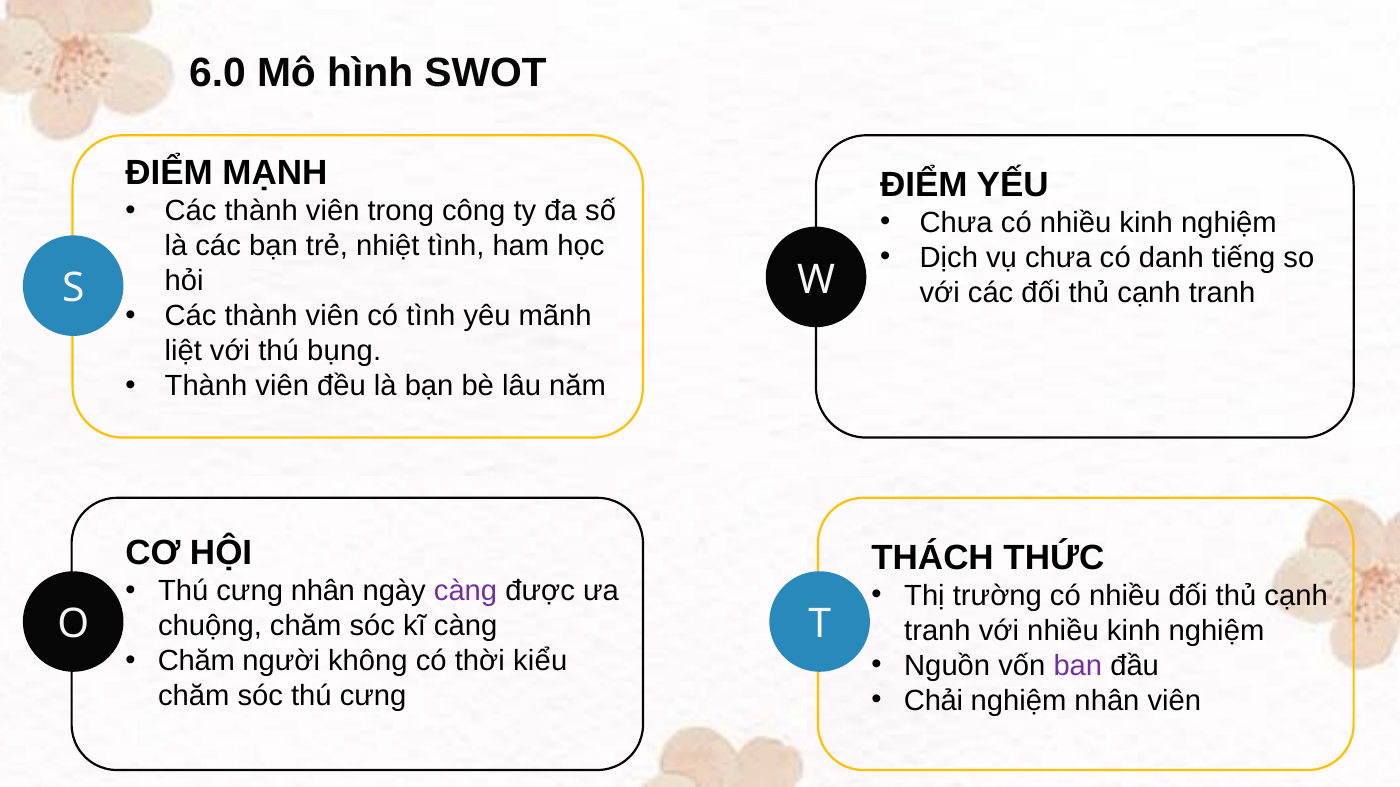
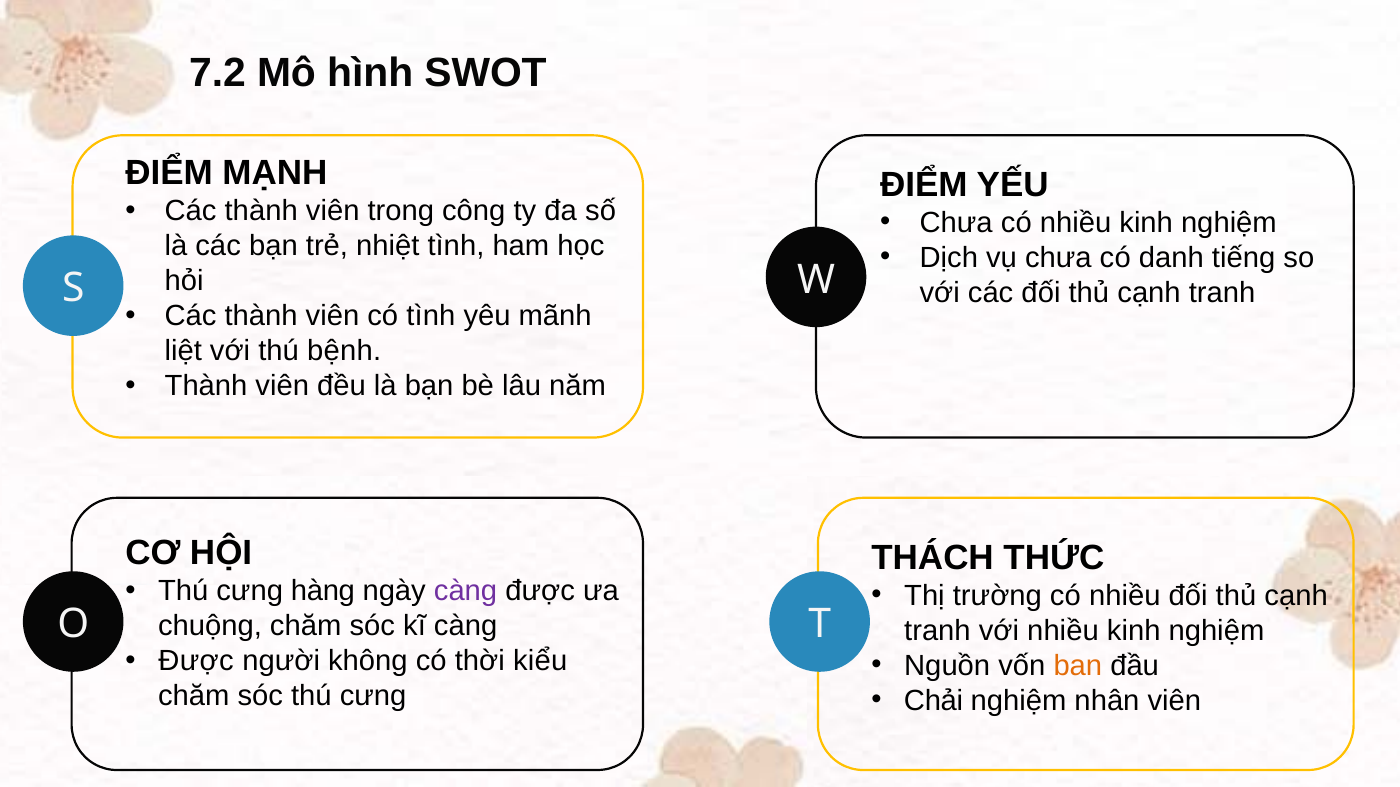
6.0: 6.0 -> 7.2 (218, 73)
bụng: bụng -> bệnh (344, 351)
cưng nhân: nhân -> hàng (323, 591)
Chăm: Chăm -> Được (196, 661)
ban colour: purple -> orange (1078, 666)
